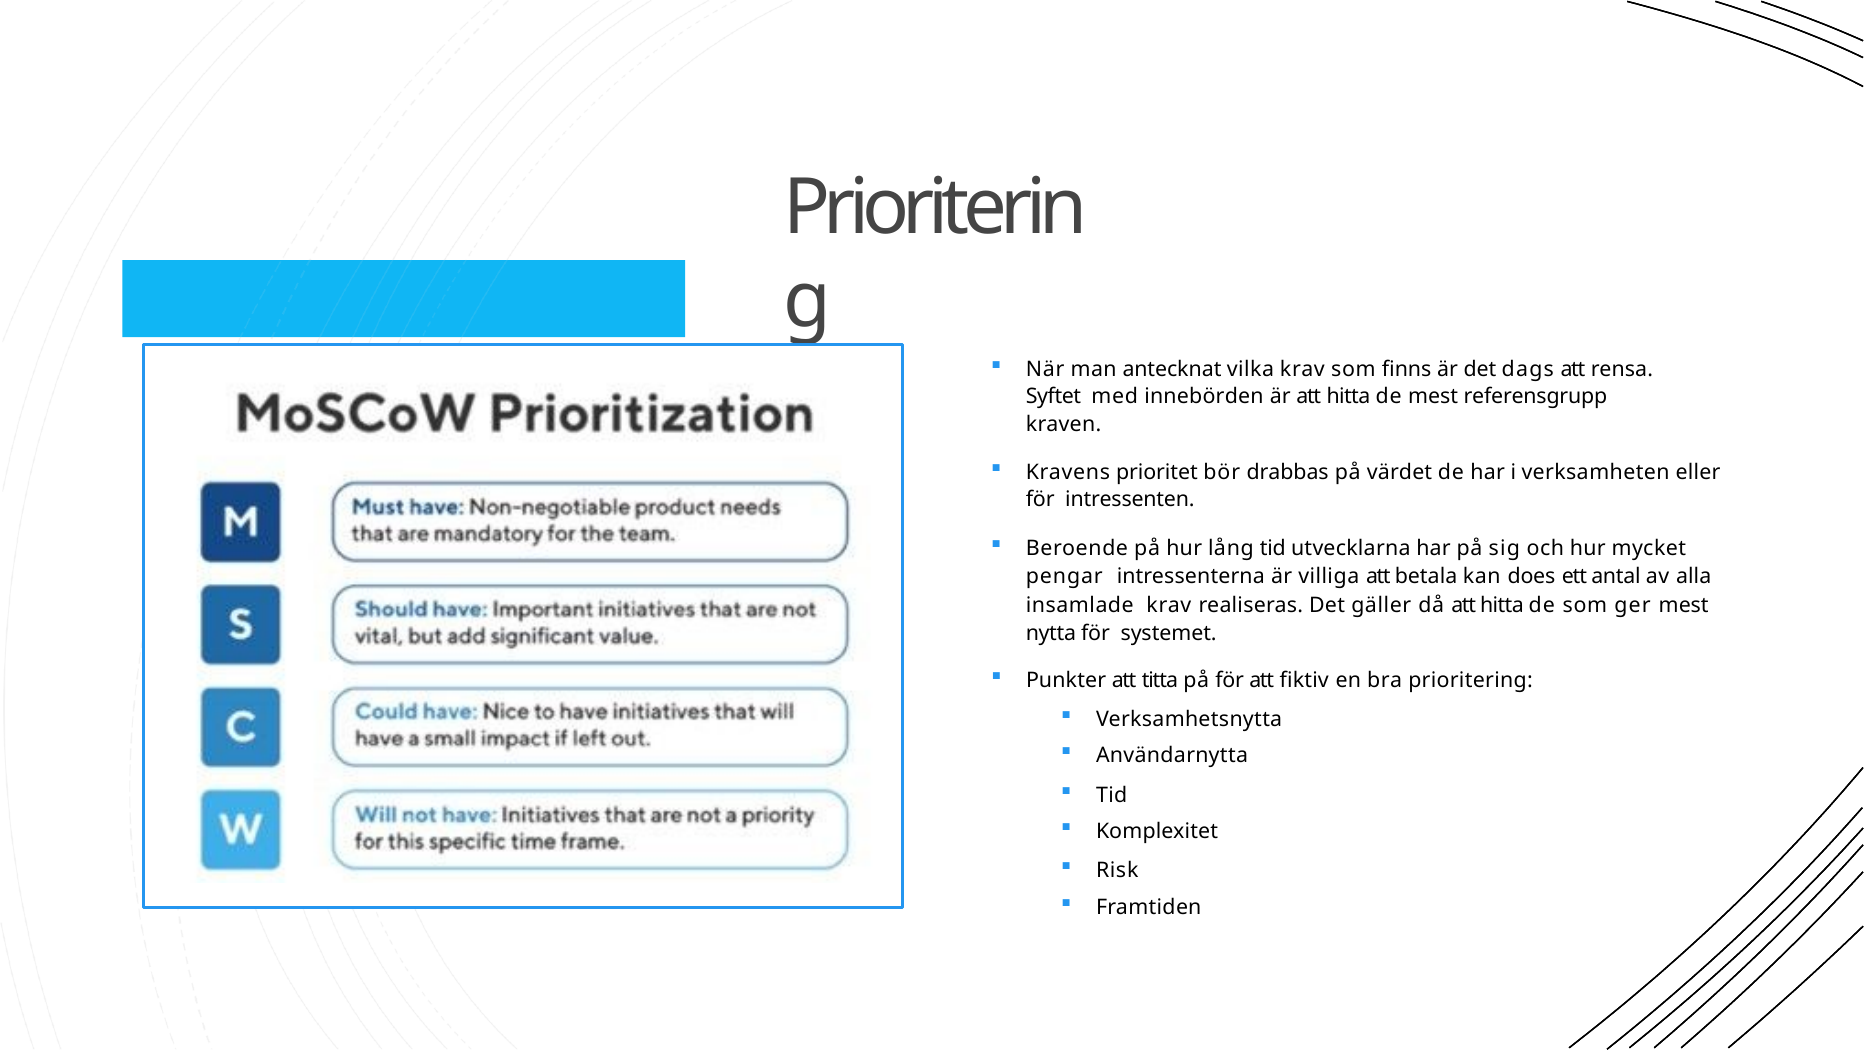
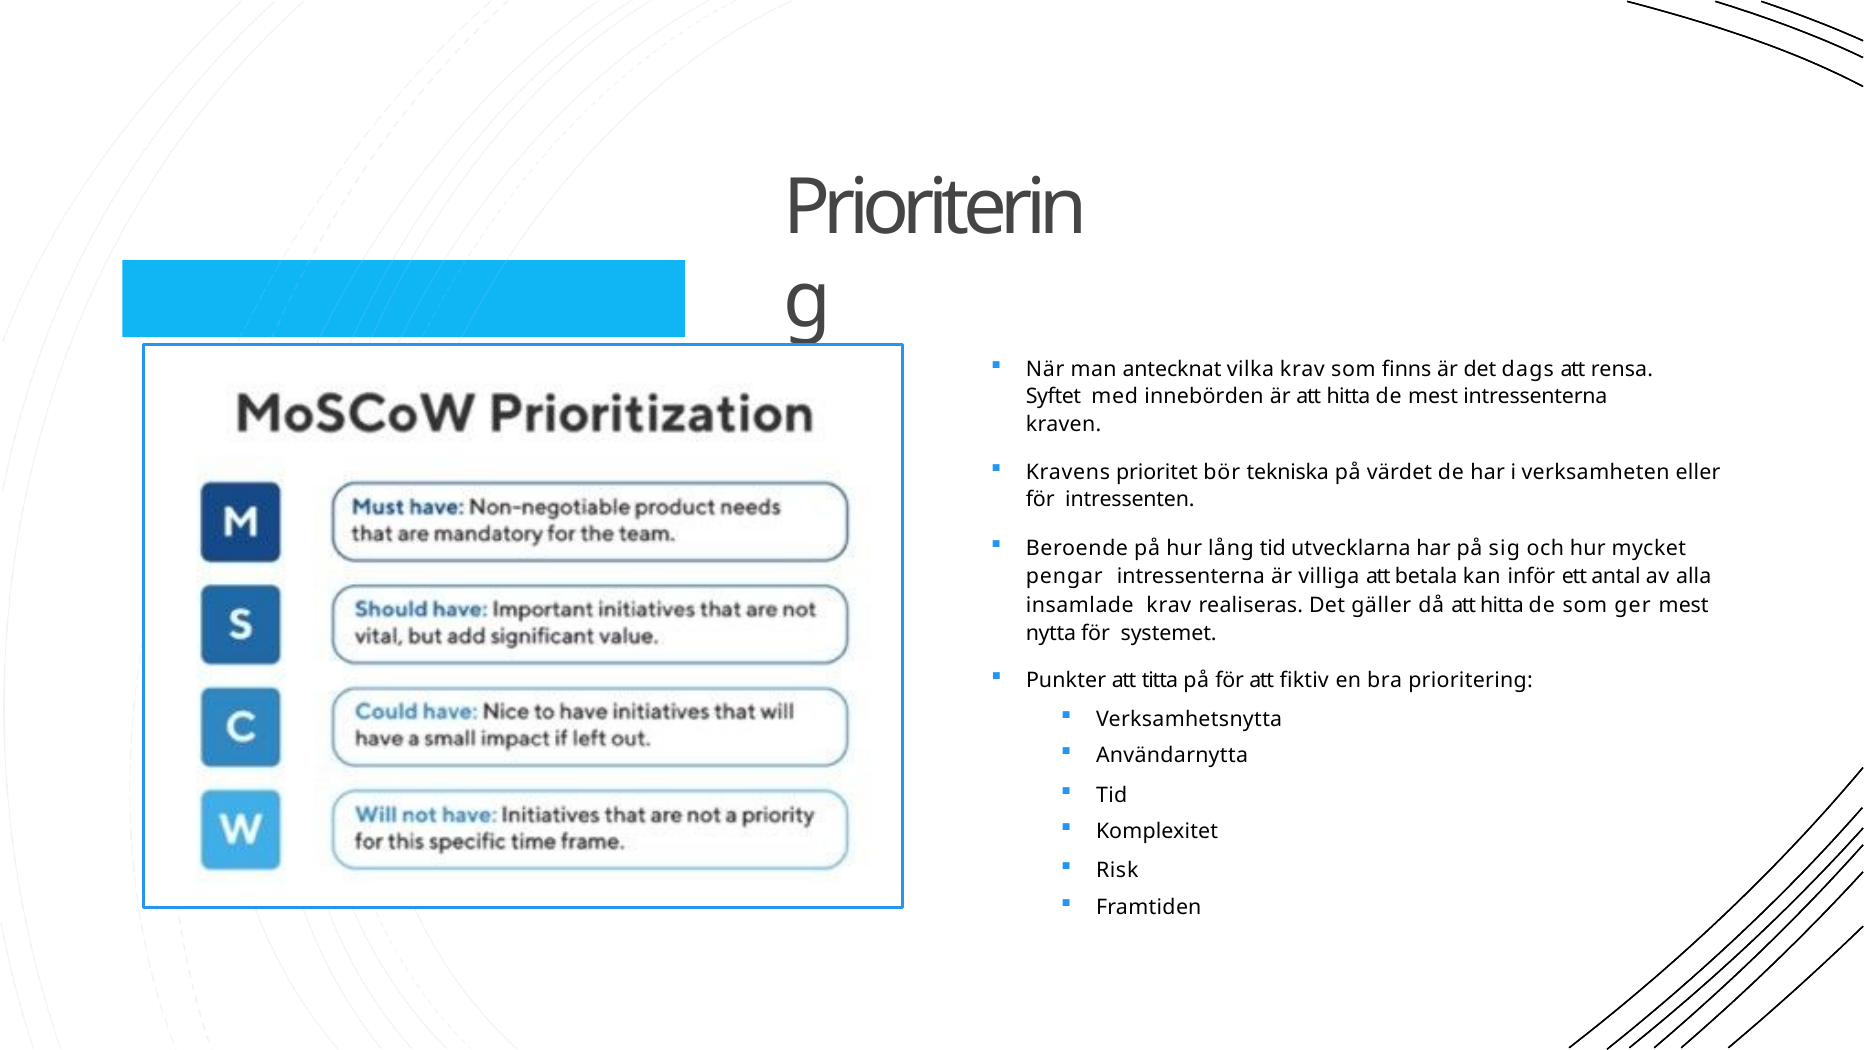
mest referensgrupp: referensgrupp -> intressenterna (1535, 397)
drabbas: drabbas -> tekniska (1288, 473)
does: does -> inför (1531, 577)
